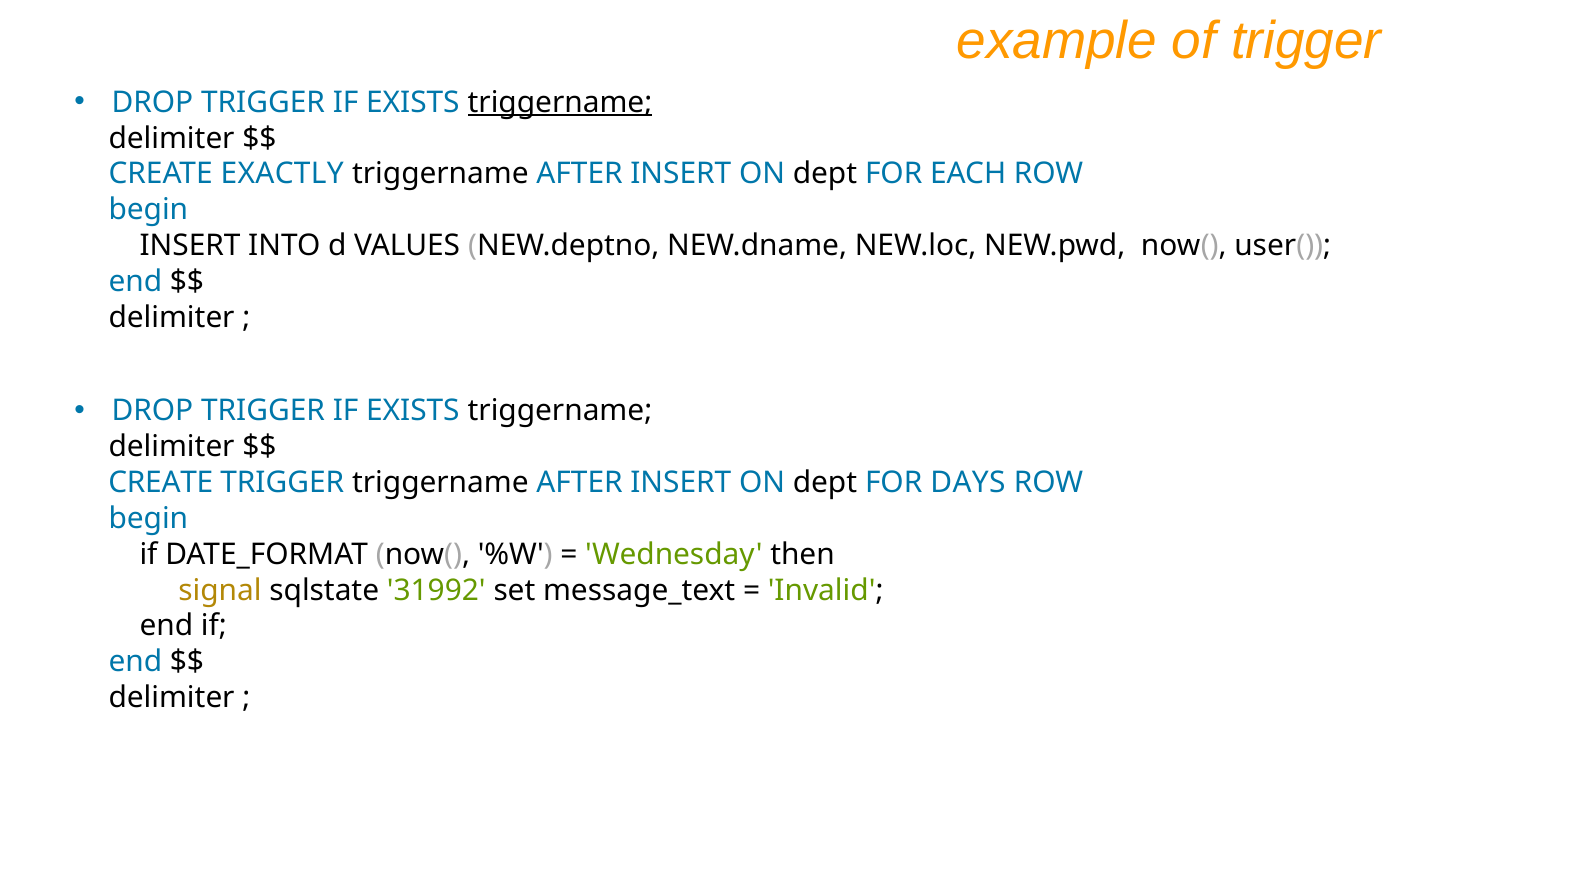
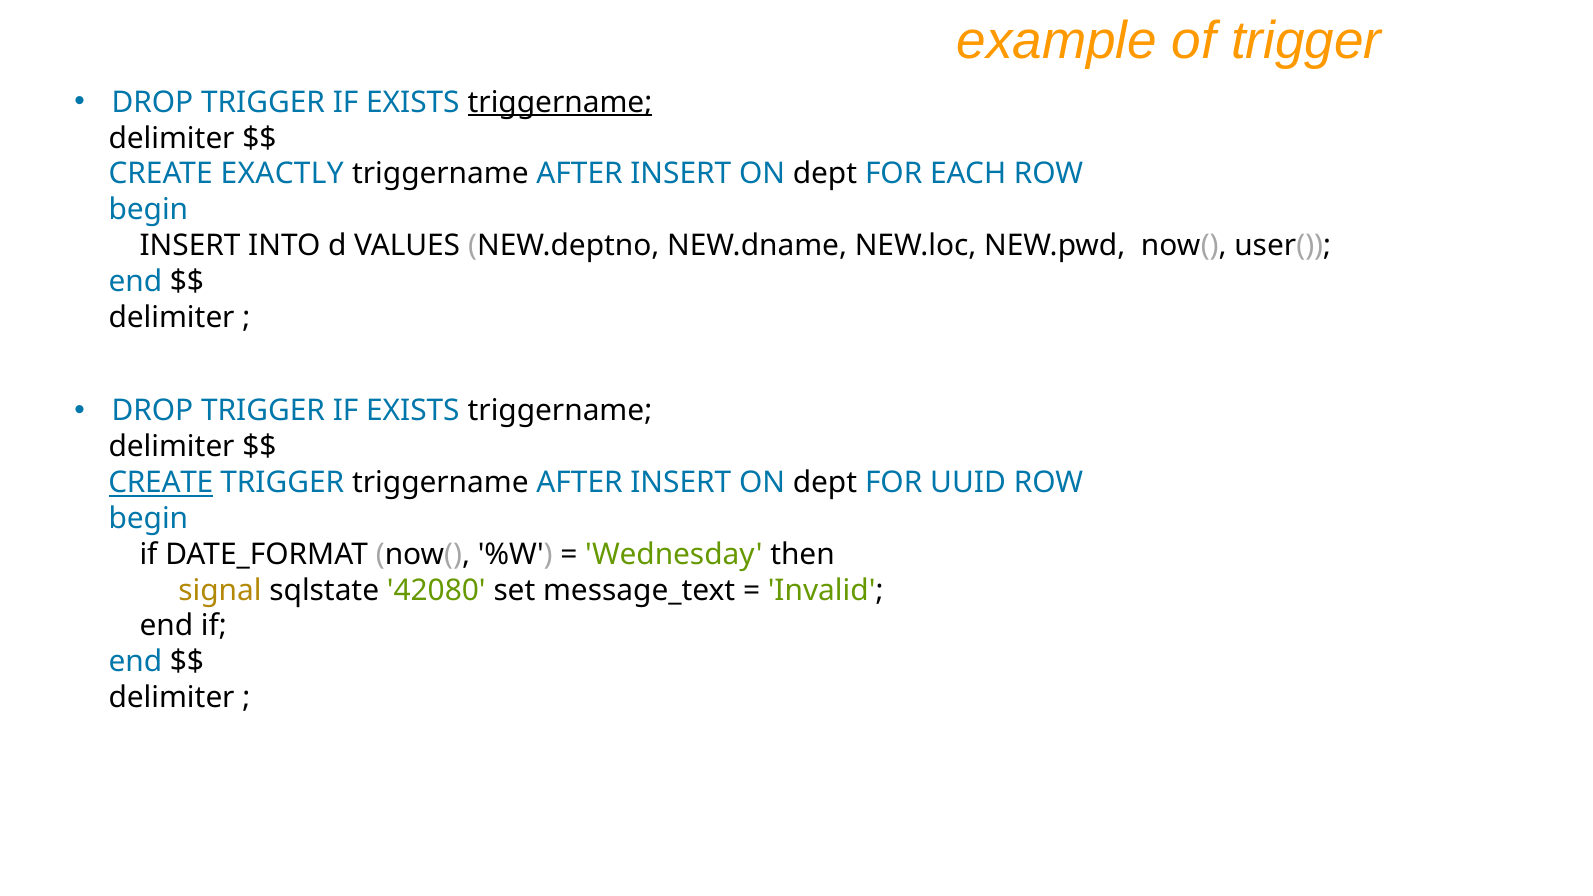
CREATE underline: none -> present (161, 483)
DAYS: DAYS -> UUID (968, 483)
31992: 31992 -> 42080 (436, 590)
